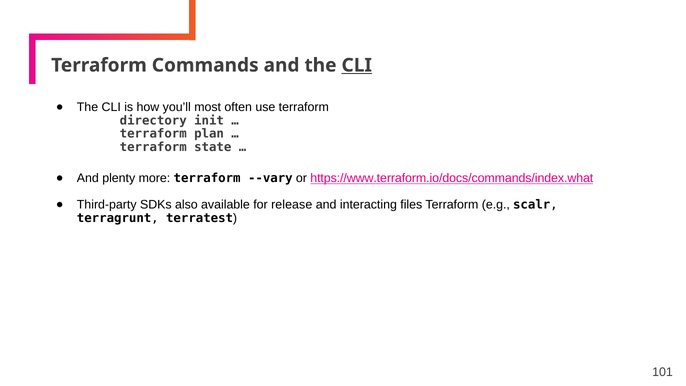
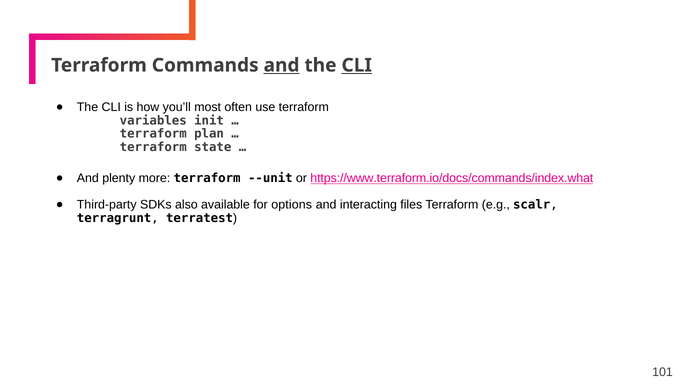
and underline: none -> present (282, 65)
directory: directory -> variables (153, 120)
--vary: --vary -> --unit (270, 178)
release: release -> options (292, 205)
